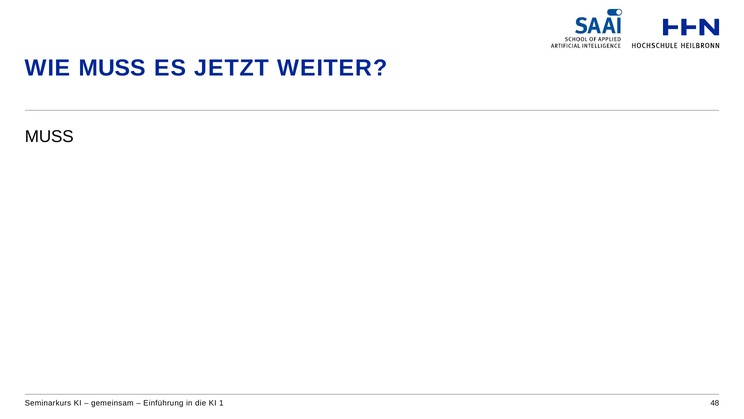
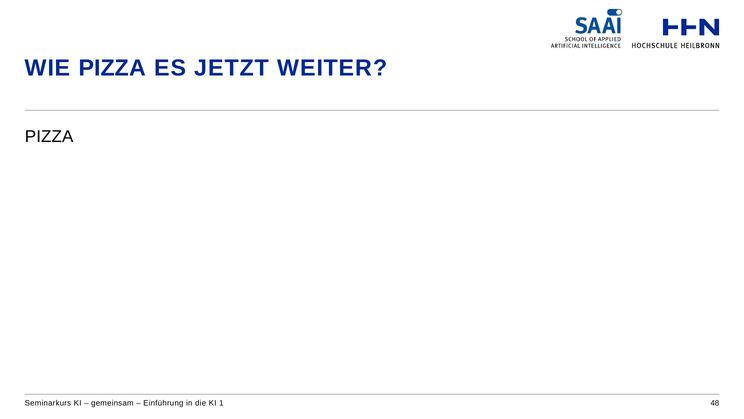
WIE MUSS: MUSS -> PIZZA (112, 68)
MUSS: MUSS -> PIZZA (49, 137)
